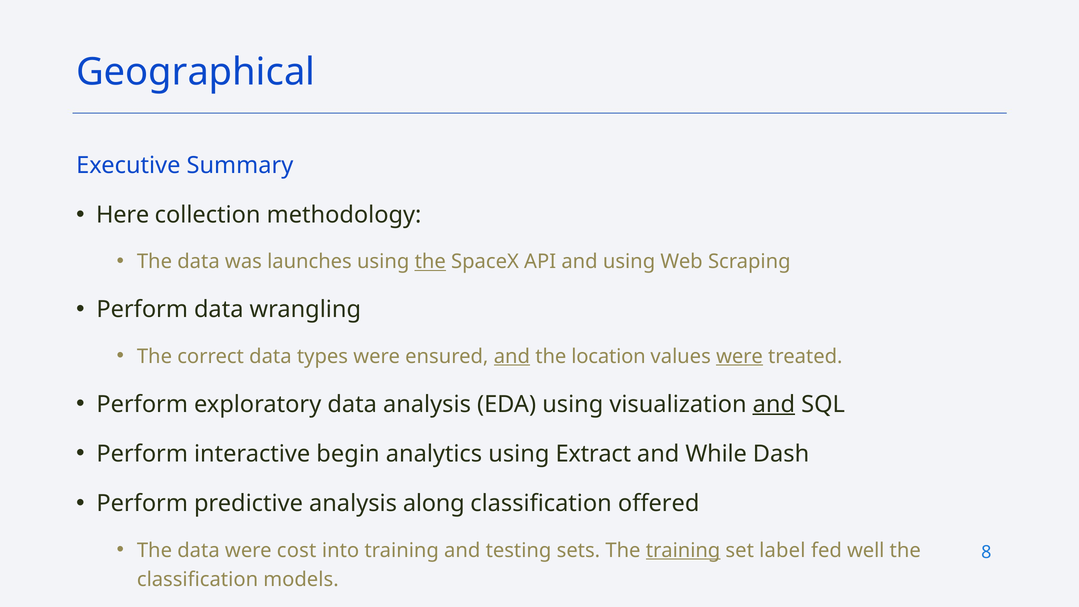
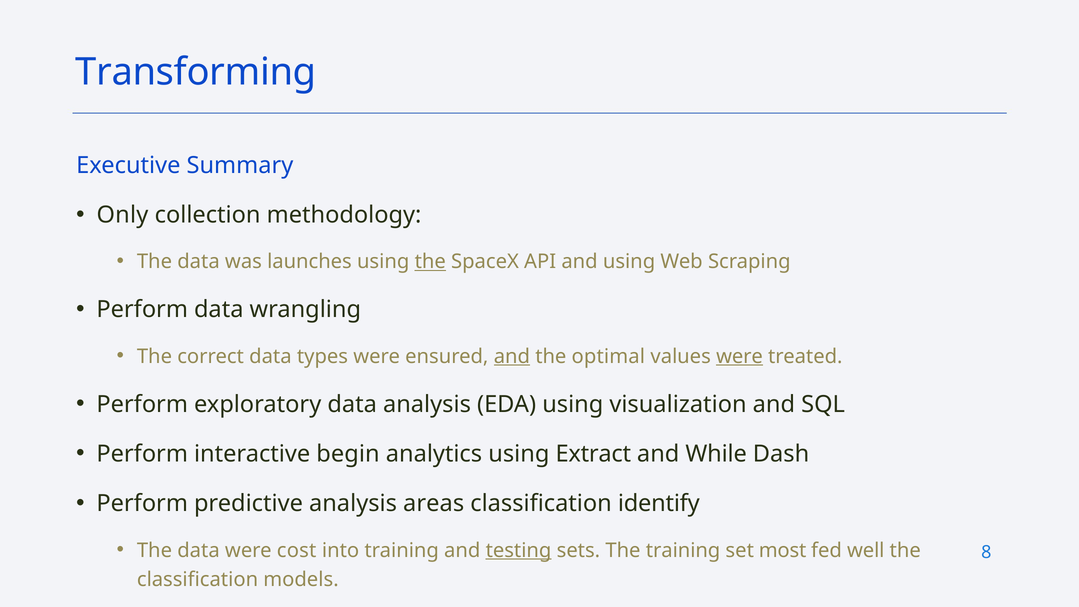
Geographical: Geographical -> Transforming (196, 72)
Here: Here -> Only (122, 215)
location: location -> optimal (608, 356)
and underline: present -> none (774, 404)
along: along -> areas (434, 504)
offered: offered -> identify (659, 504)
testing underline: none -> present (519, 550)
training underline: present -> none (683, 550)
label: label -> most (783, 550)
